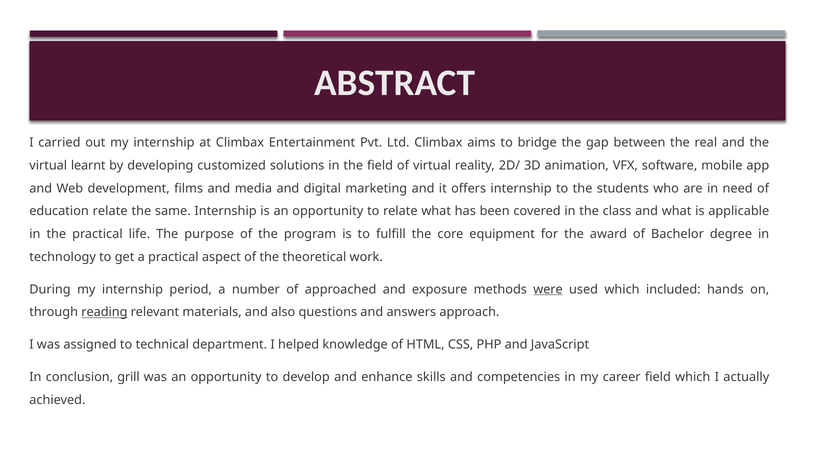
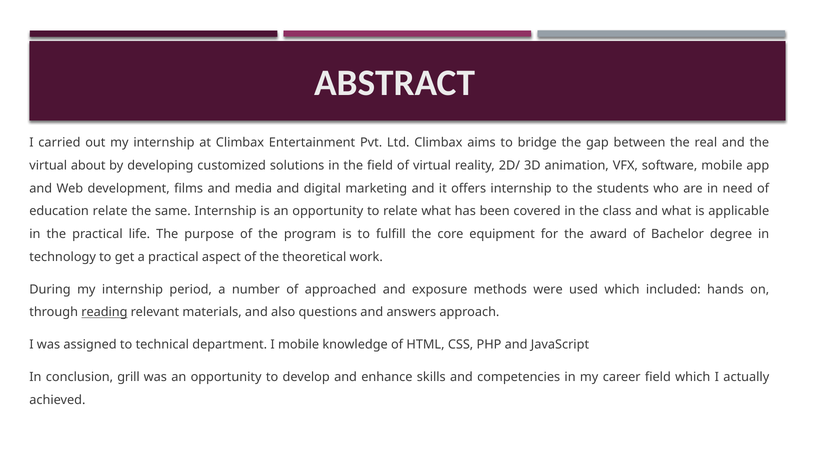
learnt: learnt -> about (88, 166)
were underline: present -> none (548, 290)
I helped: helped -> mobile (299, 345)
